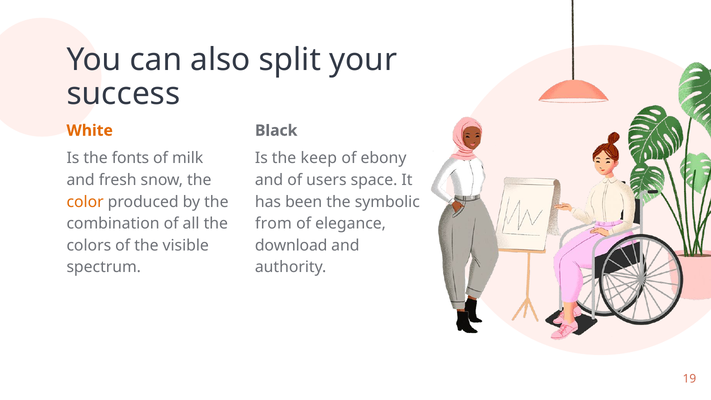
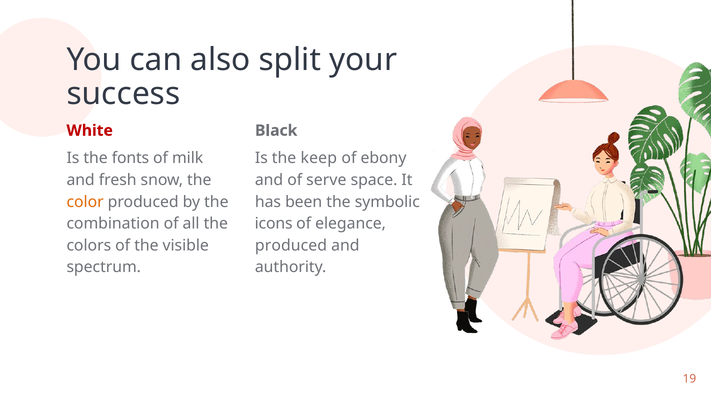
White colour: orange -> red (90, 131)
users: users -> serve (326, 180)
from: from -> icons (274, 224)
download: download -> produced (291, 245)
